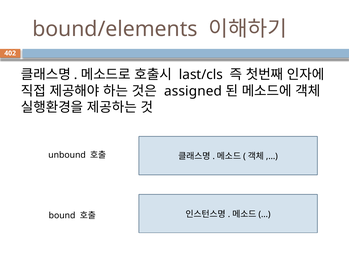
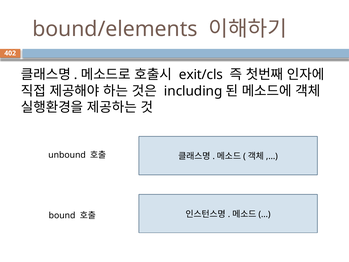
last/cls: last/cls -> exit/cls (201, 75)
assigned: assigned -> including (193, 91)
